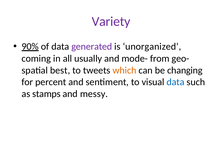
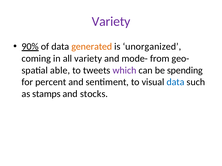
generated colour: purple -> orange (92, 47)
all usually: usually -> variety (88, 59)
best: best -> able (60, 70)
which colour: orange -> purple (124, 70)
changing: changing -> spending (185, 70)
messy: messy -> stocks (94, 94)
